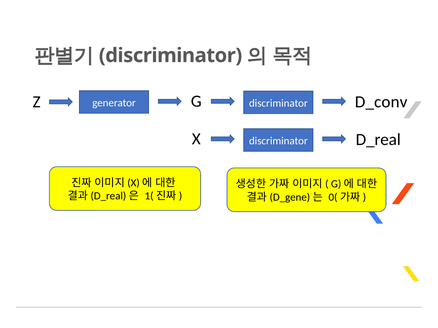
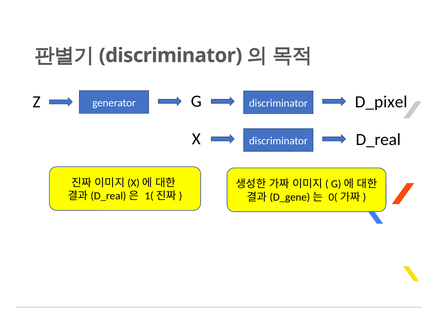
D_conv: D_conv -> D_pixel (381, 102)
